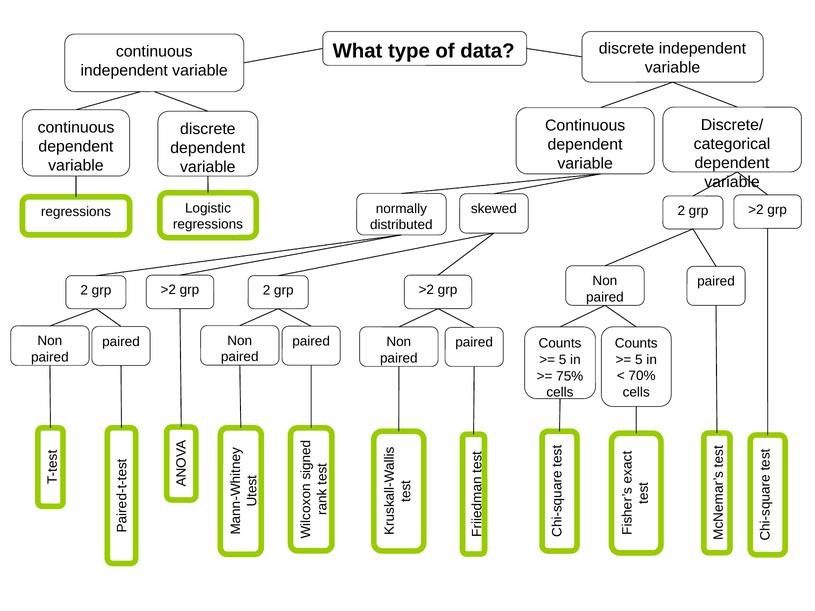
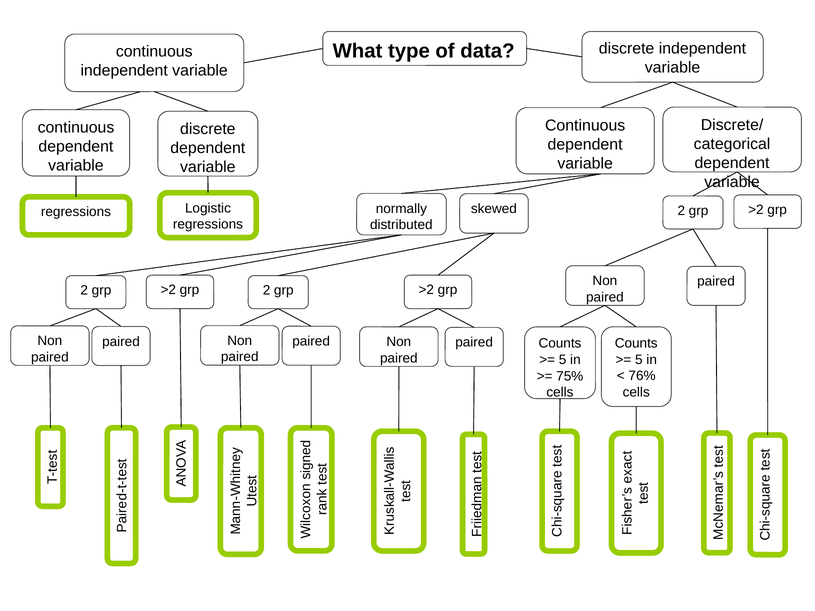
70%: 70% -> 76% (642, 376)
